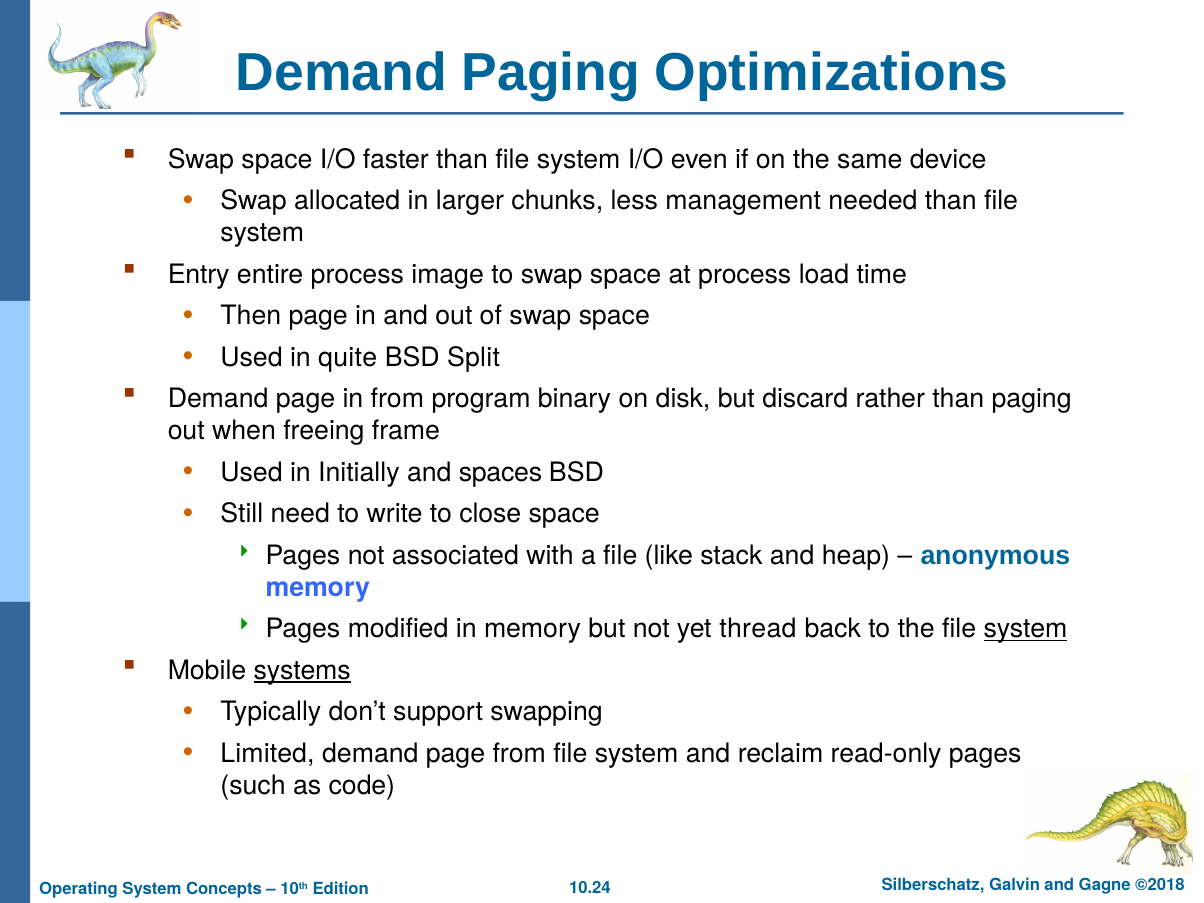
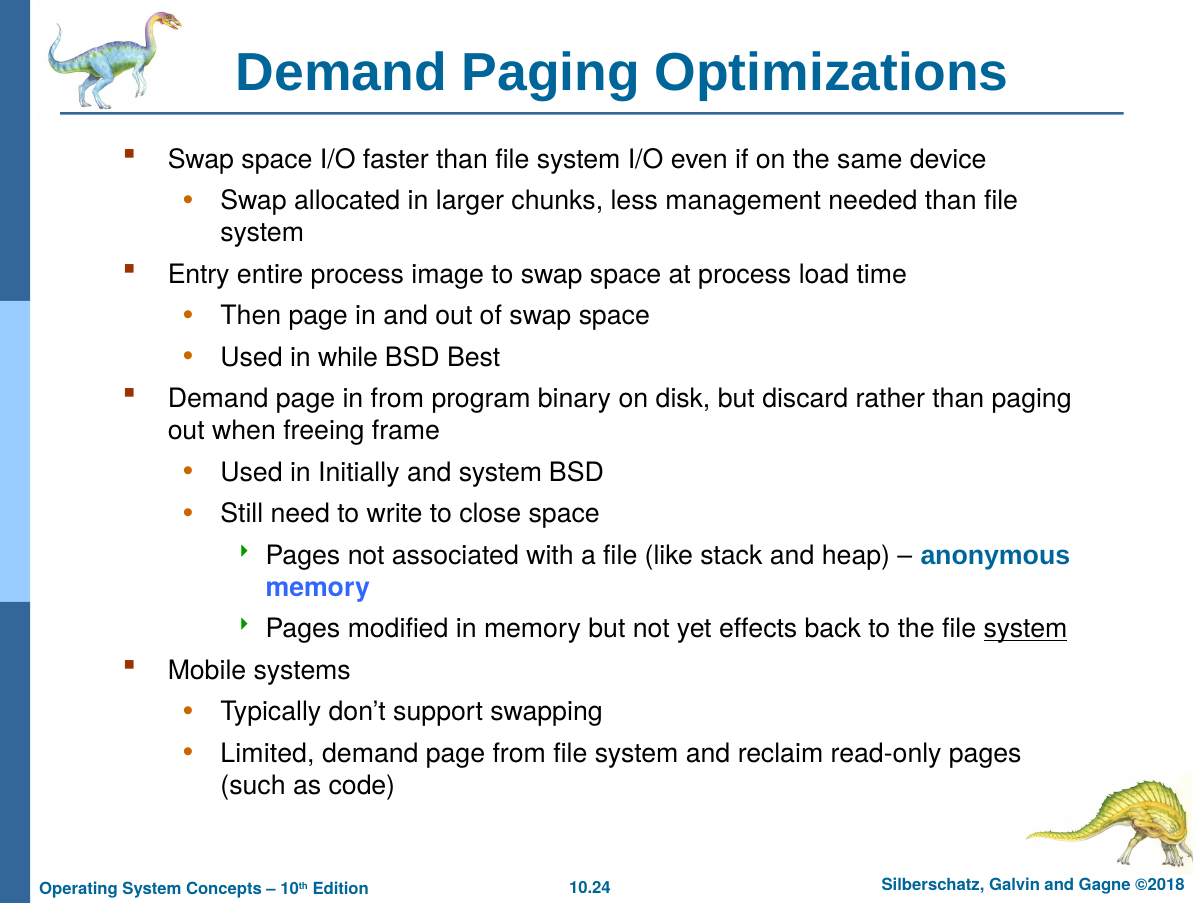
quite: quite -> while (348, 357)
Split: Split -> Best (474, 357)
and spaces: spaces -> system (500, 472)
thread: thread -> effects (758, 629)
systems underline: present -> none (302, 670)
